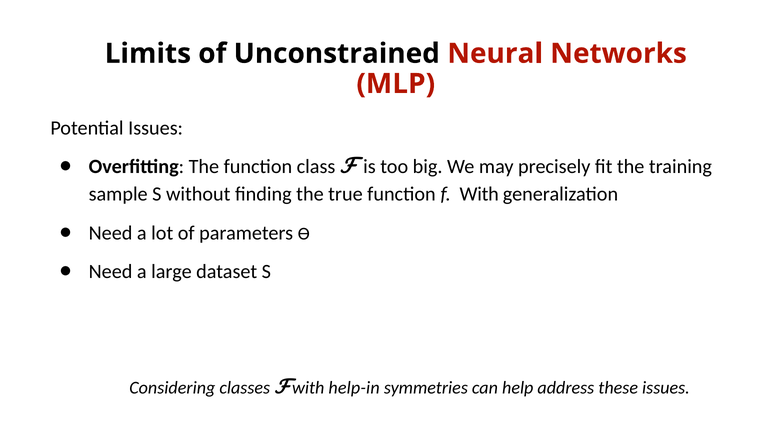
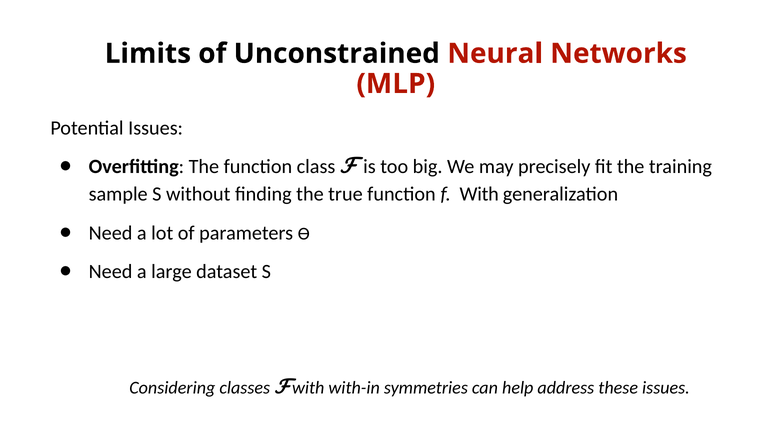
help-in: help-in -> with-in (354, 388)
